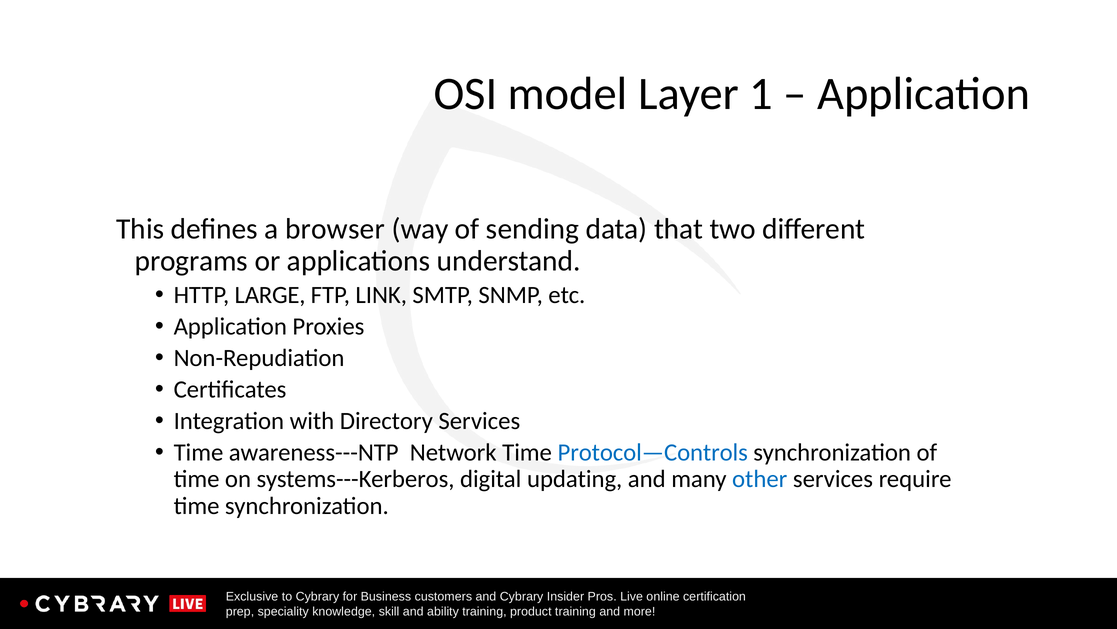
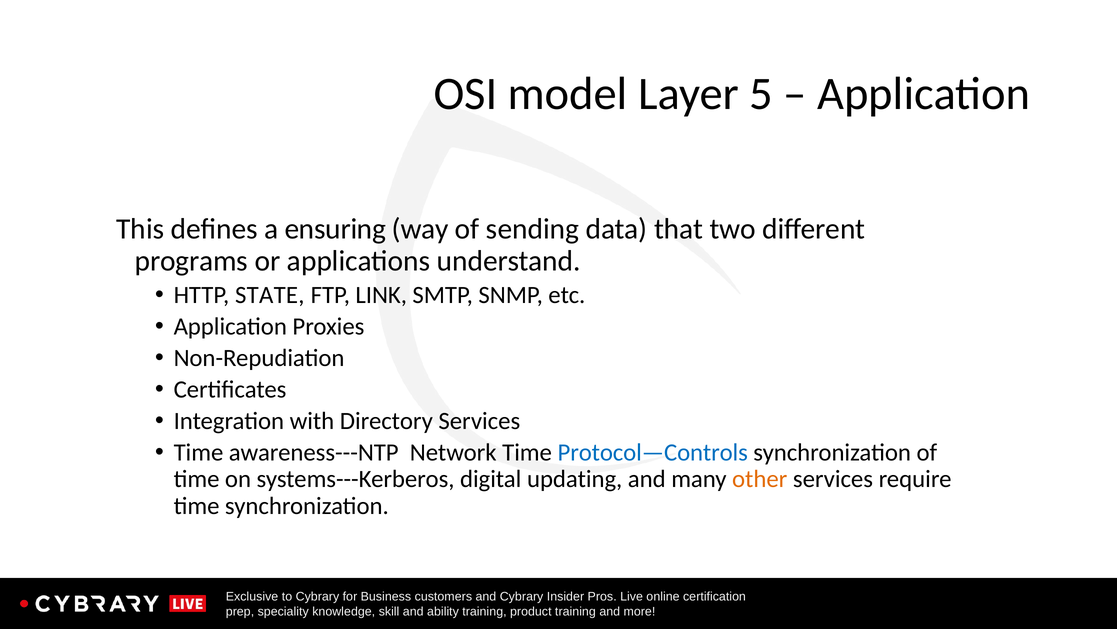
1: 1 -> 5 (761, 94)
browser: browser -> ensuring (335, 229)
LARGE: LARGE -> STATE (270, 295)
other colour: blue -> orange (760, 479)
